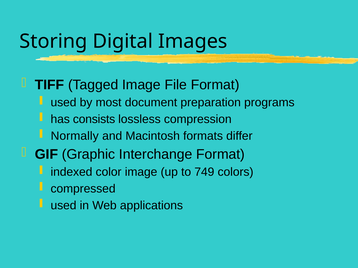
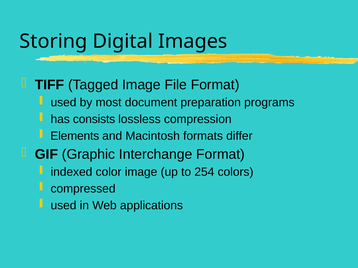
Normally: Normally -> Elements (75, 136)
749: 749 -> 254 (204, 172)
